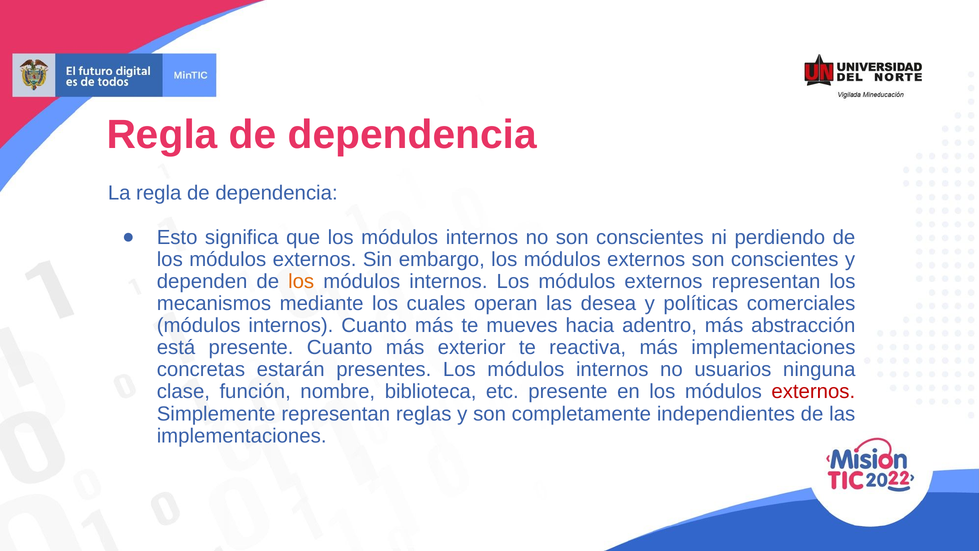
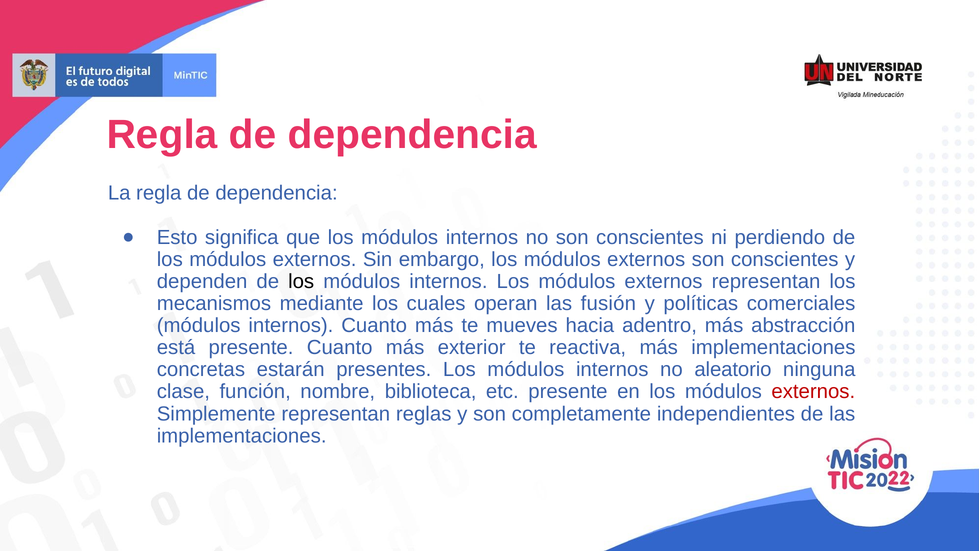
los colour: orange -> black (301, 281)
desea: desea -> fusión (608, 303)
usuarios: usuarios -> aleatorio (733, 369)
